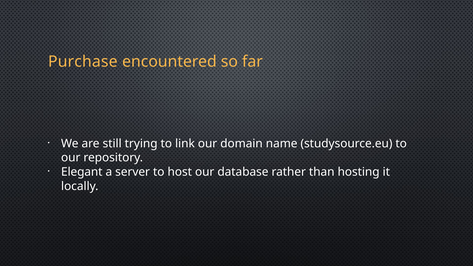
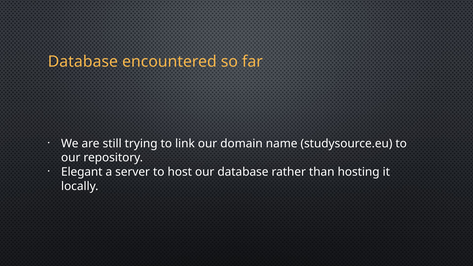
Purchase: Purchase -> Database (83, 62)
